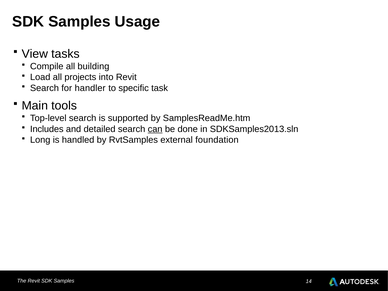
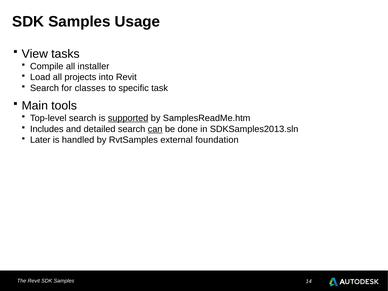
building: building -> installer (93, 66)
handler: handler -> classes (90, 88)
supported underline: none -> present (128, 118)
Long: Long -> Later (40, 140)
